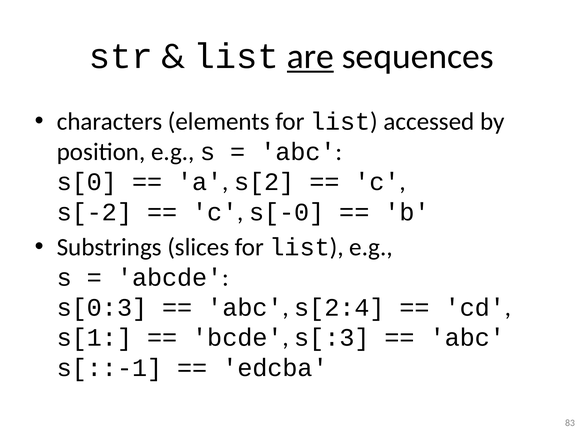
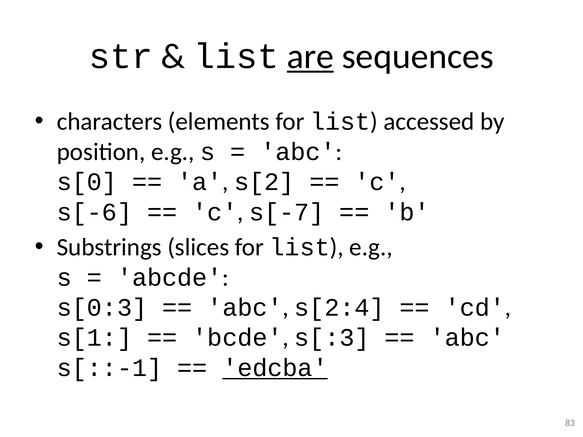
s[-2: s[-2 -> s[-6 (94, 212)
s[-0: s[-0 -> s[-7 (287, 212)
edcba underline: none -> present (275, 368)
